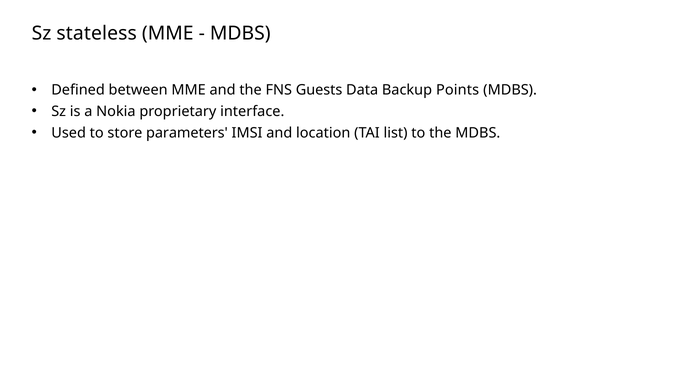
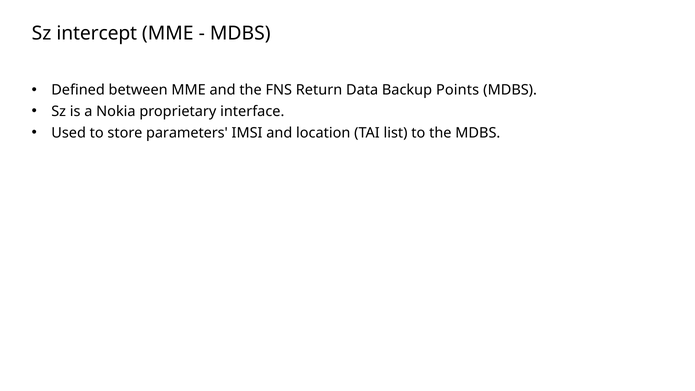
stateless: stateless -> intercept (97, 33)
Guests: Guests -> Return (319, 90)
